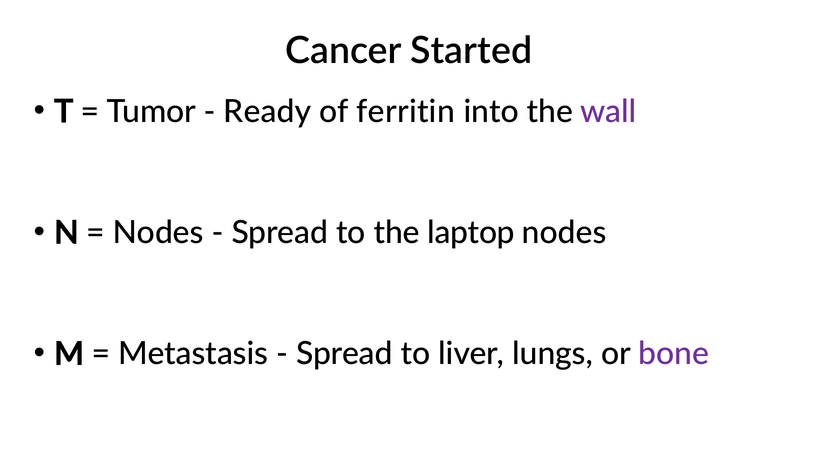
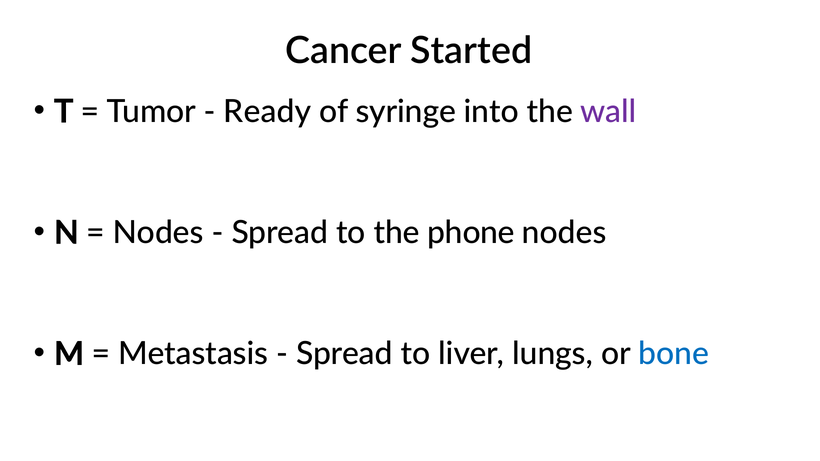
ferritin: ferritin -> syringe (406, 112)
laptop: laptop -> phone (471, 233)
bone colour: purple -> blue (674, 354)
